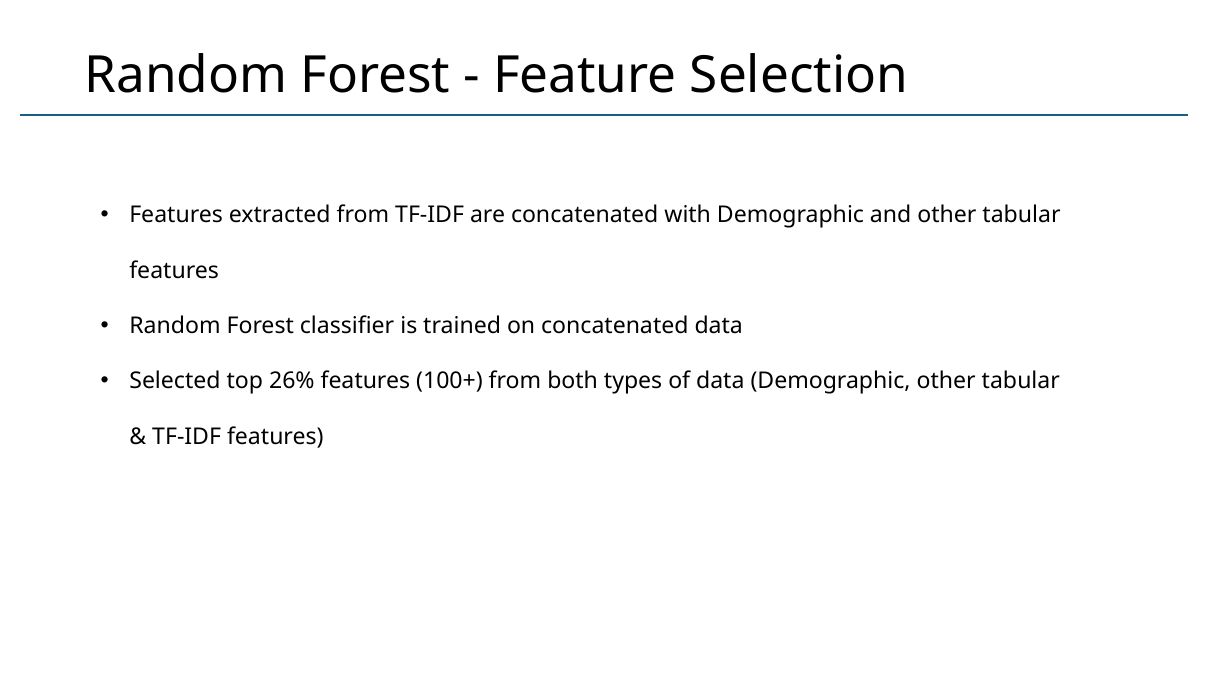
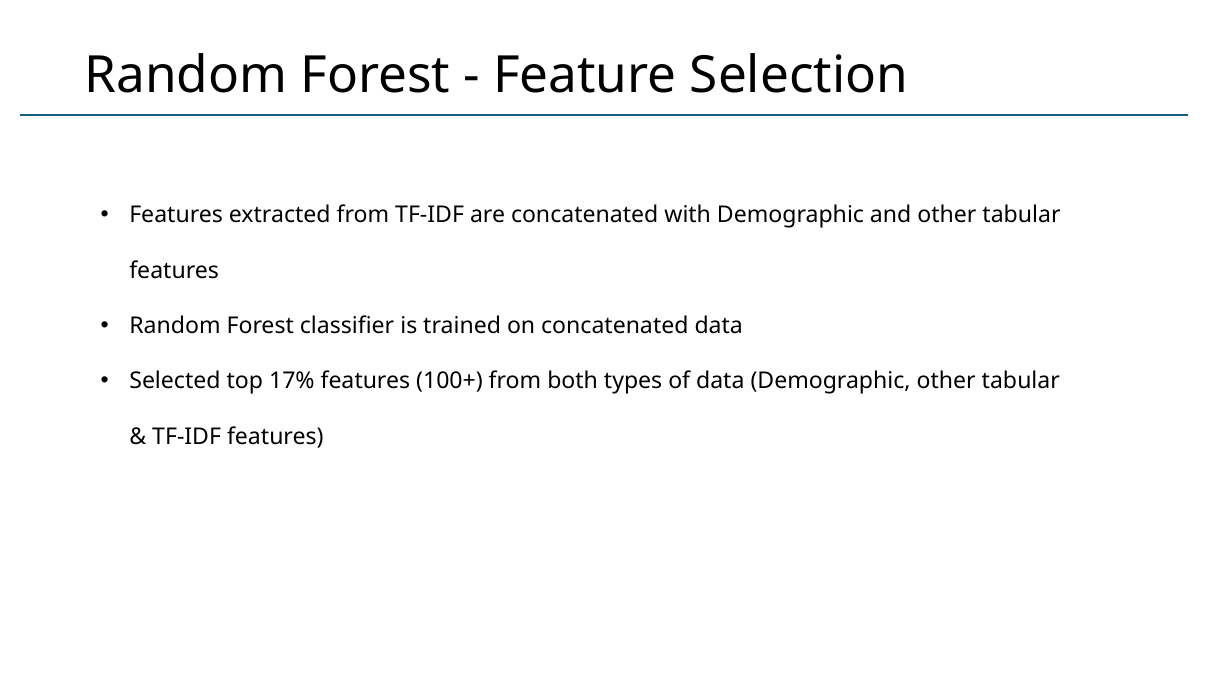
26%: 26% -> 17% (292, 381)
